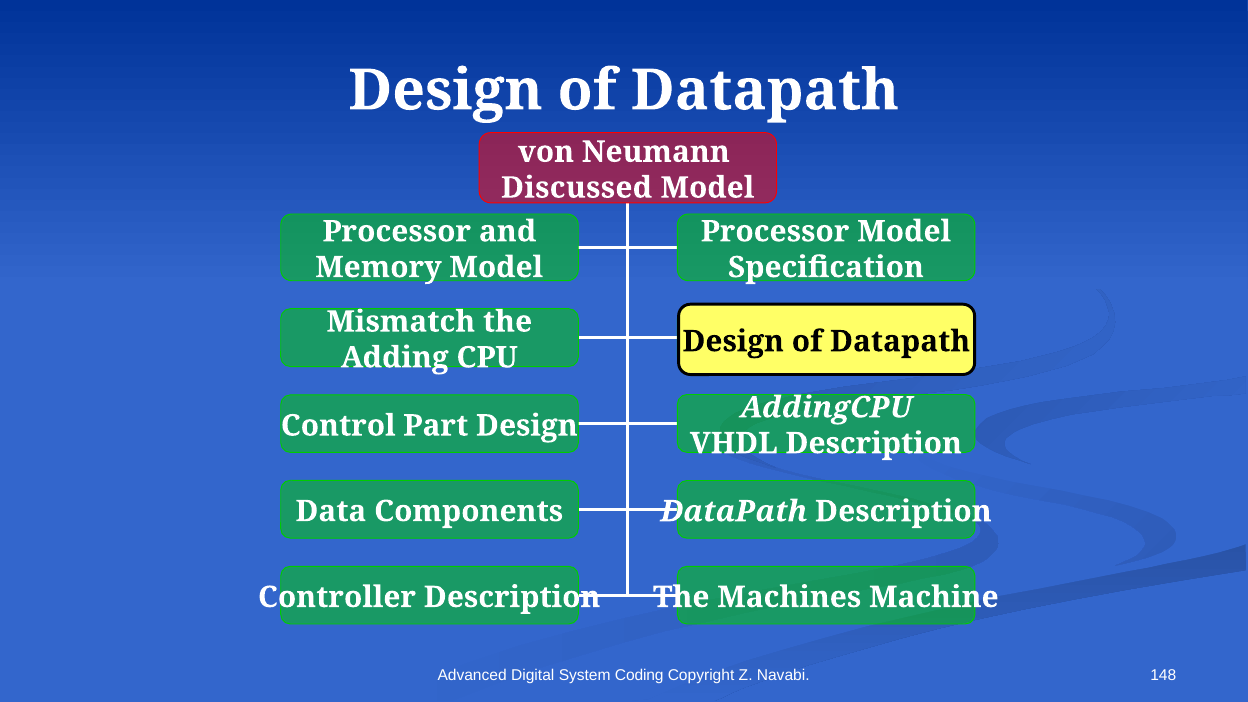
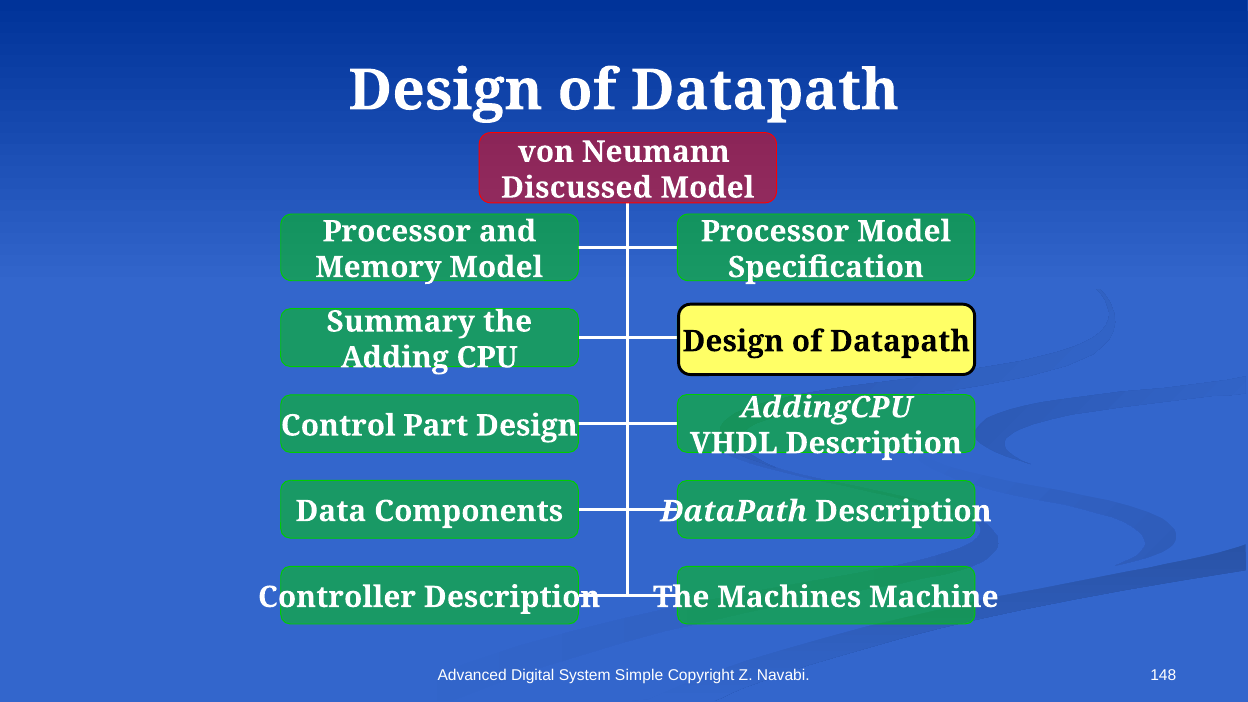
Mismatch: Mismatch -> Summary (401, 322)
Coding: Coding -> Simple (639, 675)
